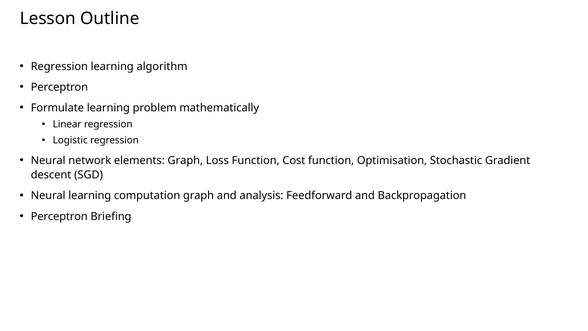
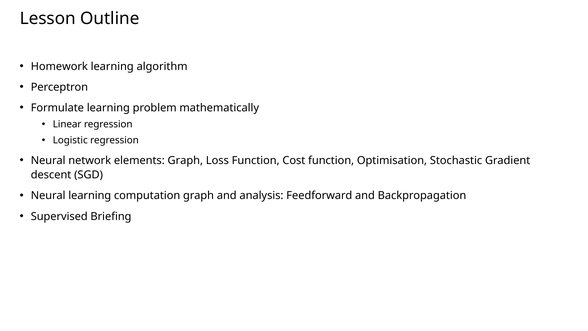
Regression: Regression -> Homework (59, 66)
Perceptron: Perceptron -> Supervised (59, 216)
